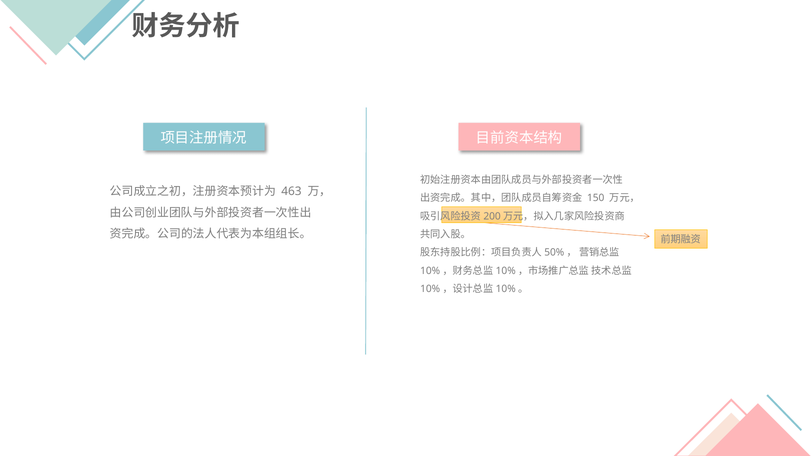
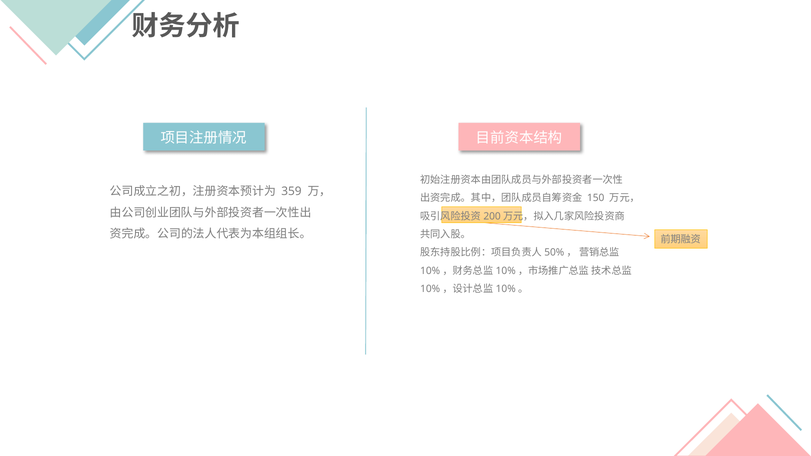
463: 463 -> 359 (292, 192)
